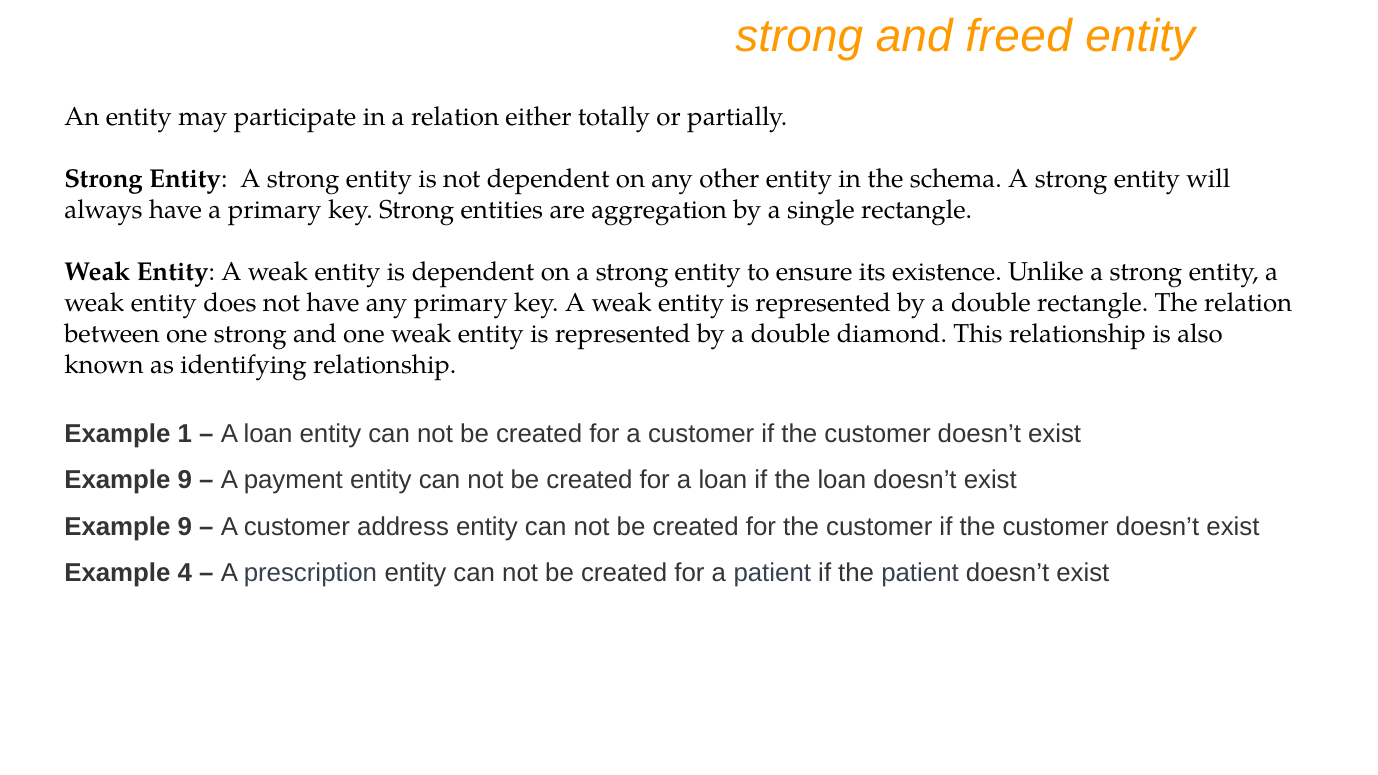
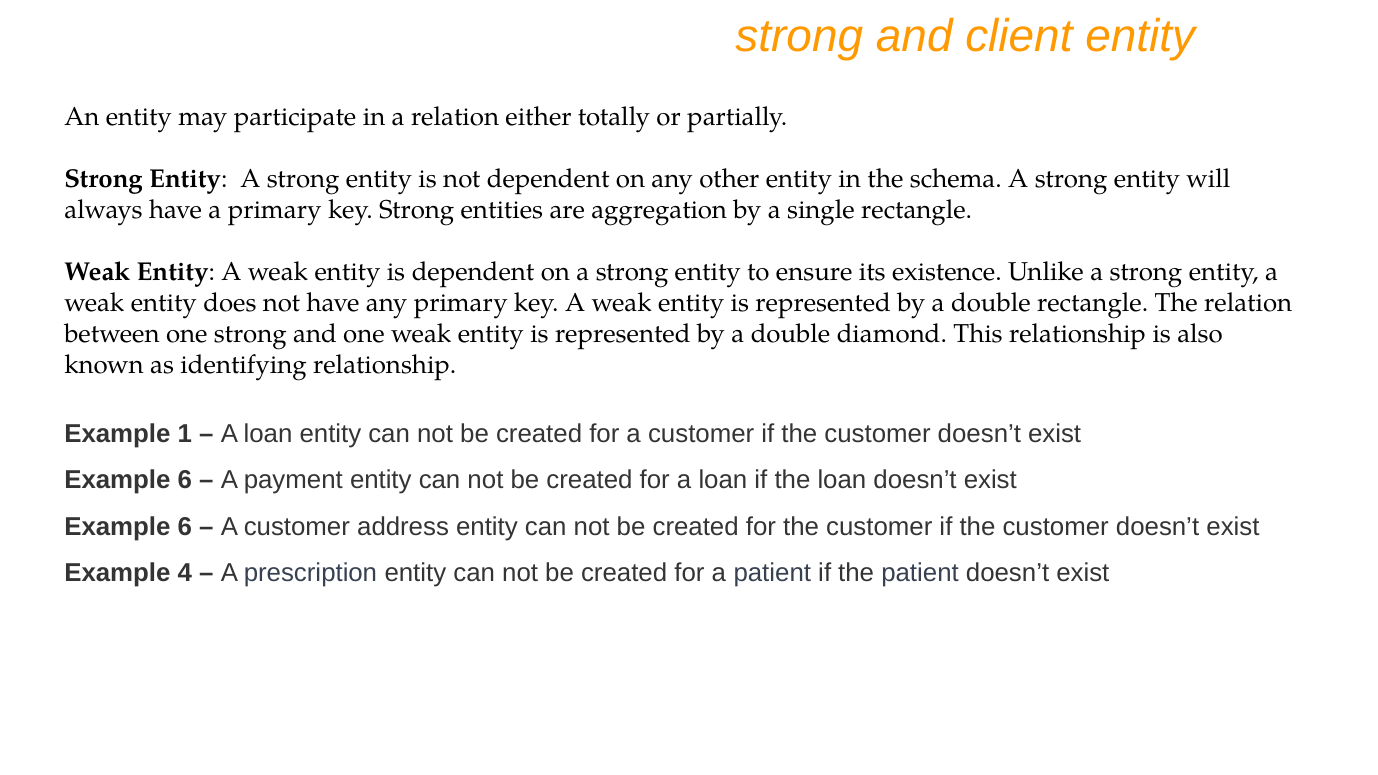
freed: freed -> client (1019, 36)
9: 9 -> 6 (185, 480)
9: 9 -> 6 (185, 527)
